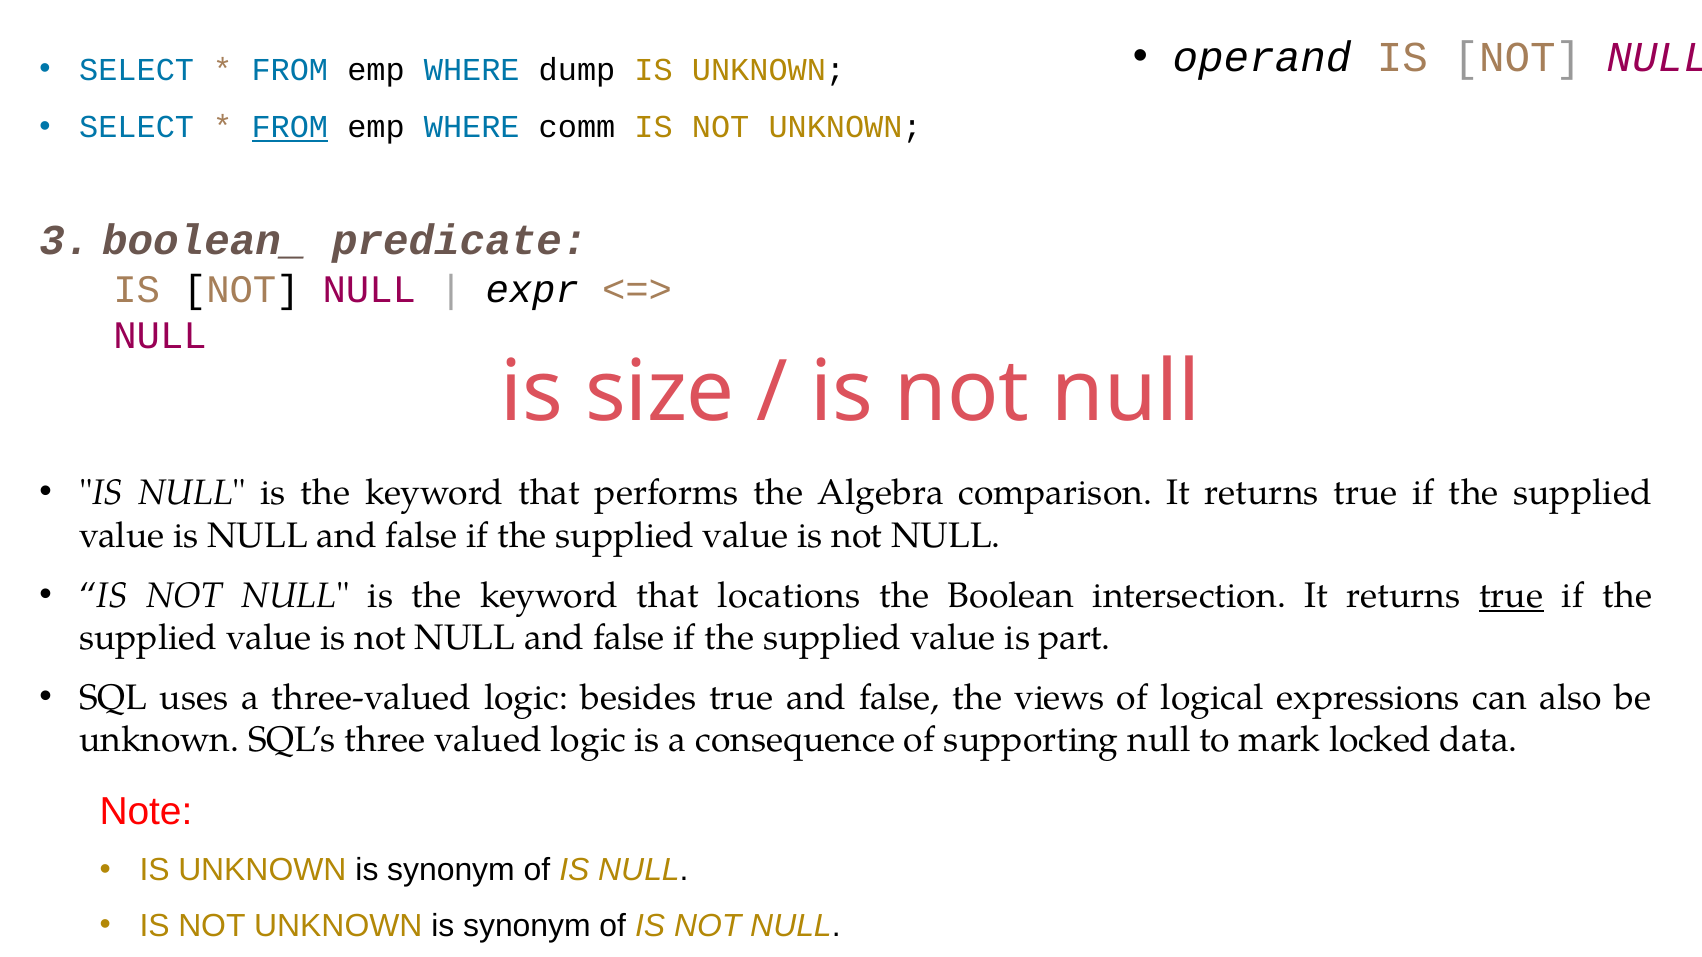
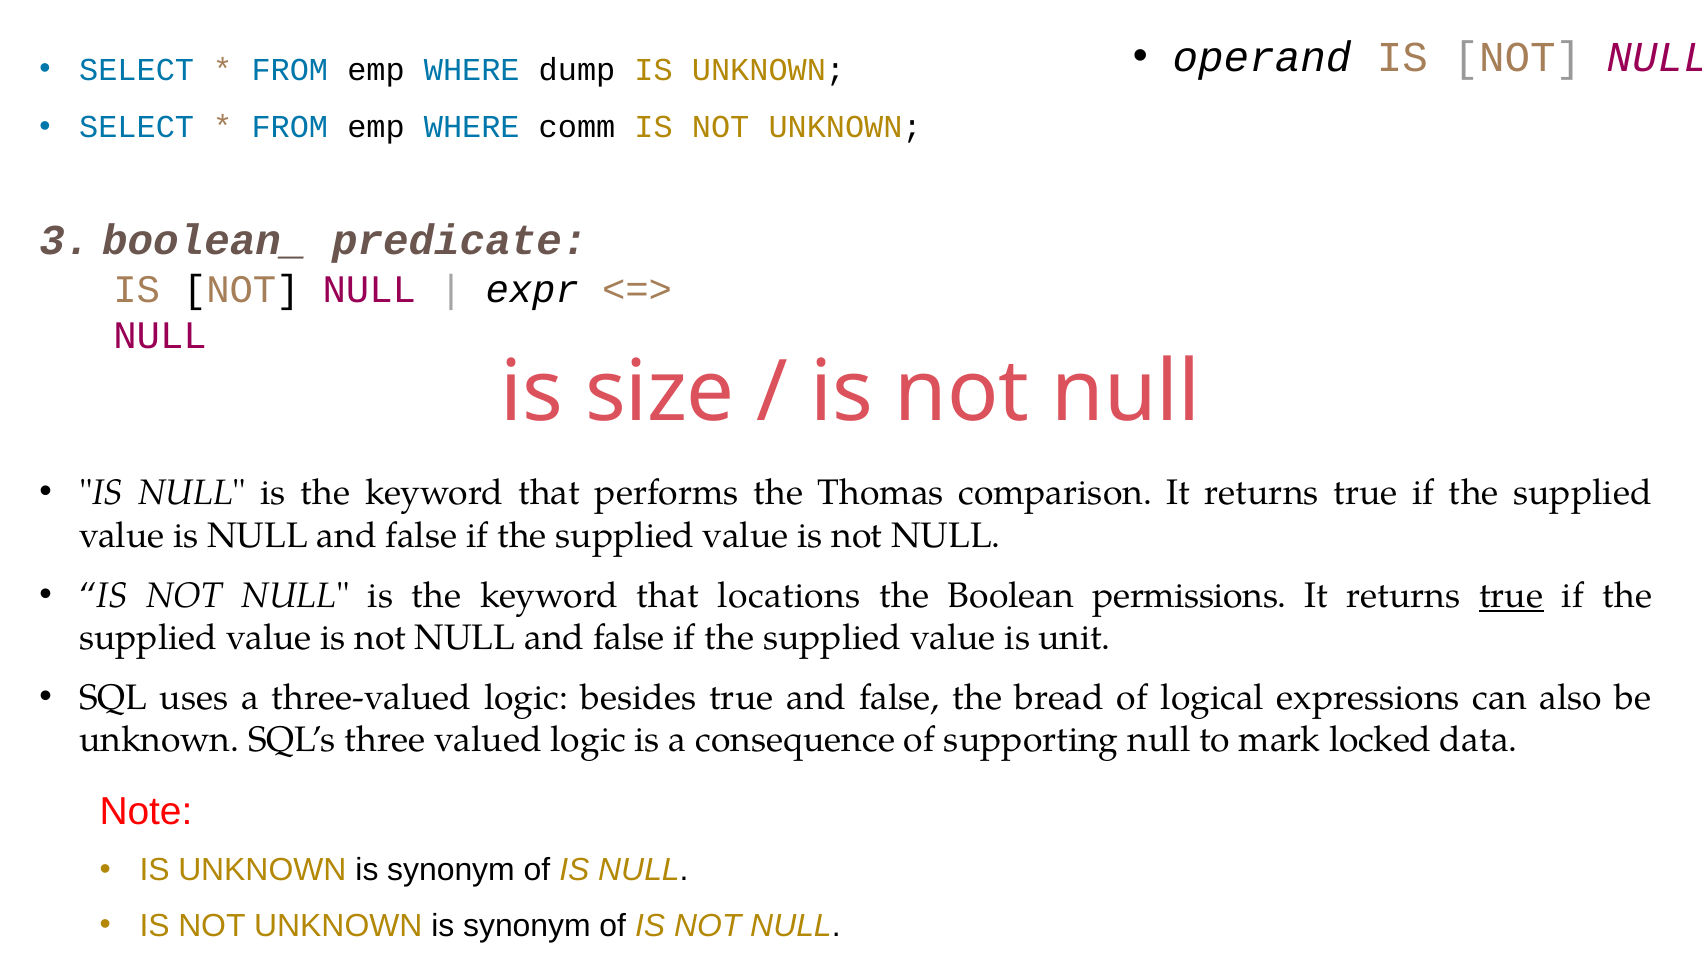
FROM underline: present -> none (290, 127)
Algebra: Algebra -> Thomas (881, 493)
intersection: intersection -> permissions (1190, 596)
part: part -> unit (1075, 638)
views: views -> bread (1059, 698)
